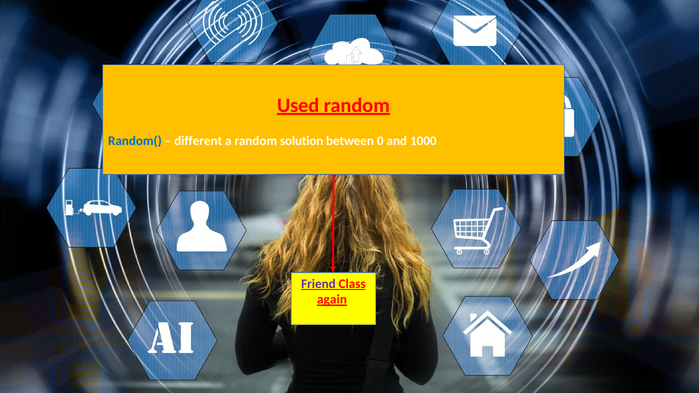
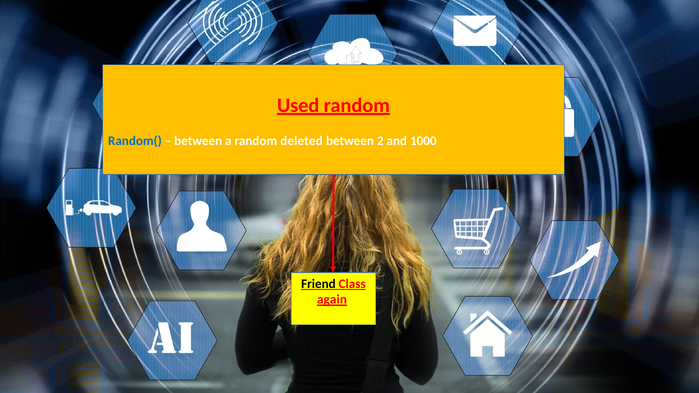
different: different -> between (198, 141)
solution: solution -> deleted (302, 141)
0: 0 -> 2 (380, 141)
Friend colour: purple -> black (318, 284)
